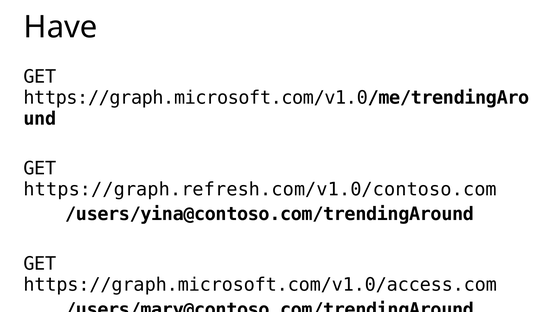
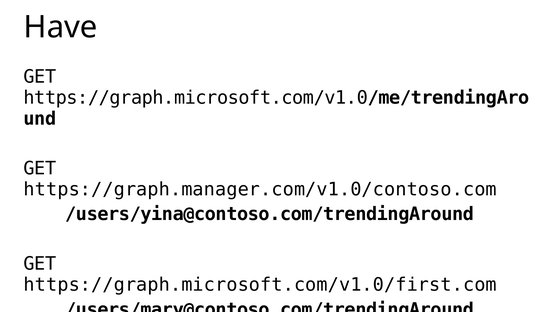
https://graph.refresh.com/v1.0/contoso.com: https://graph.refresh.com/v1.0/contoso.com -> https://graph.manager.com/v1.0/contoso.com (260, 190)
https://graph.microsoft.com/v1.0/access.com: https://graph.microsoft.com/v1.0/access.com -> https://graph.microsoft.com/v1.0/first.com (260, 285)
